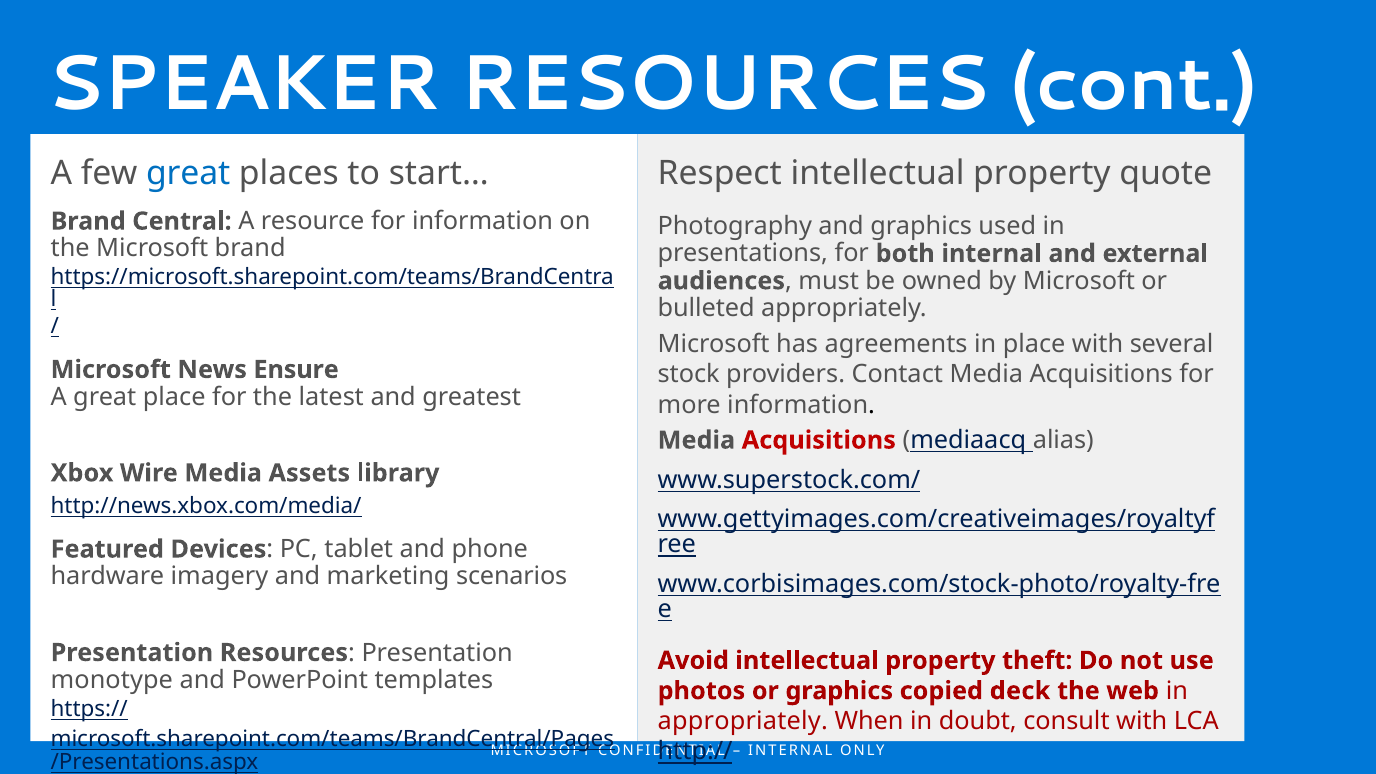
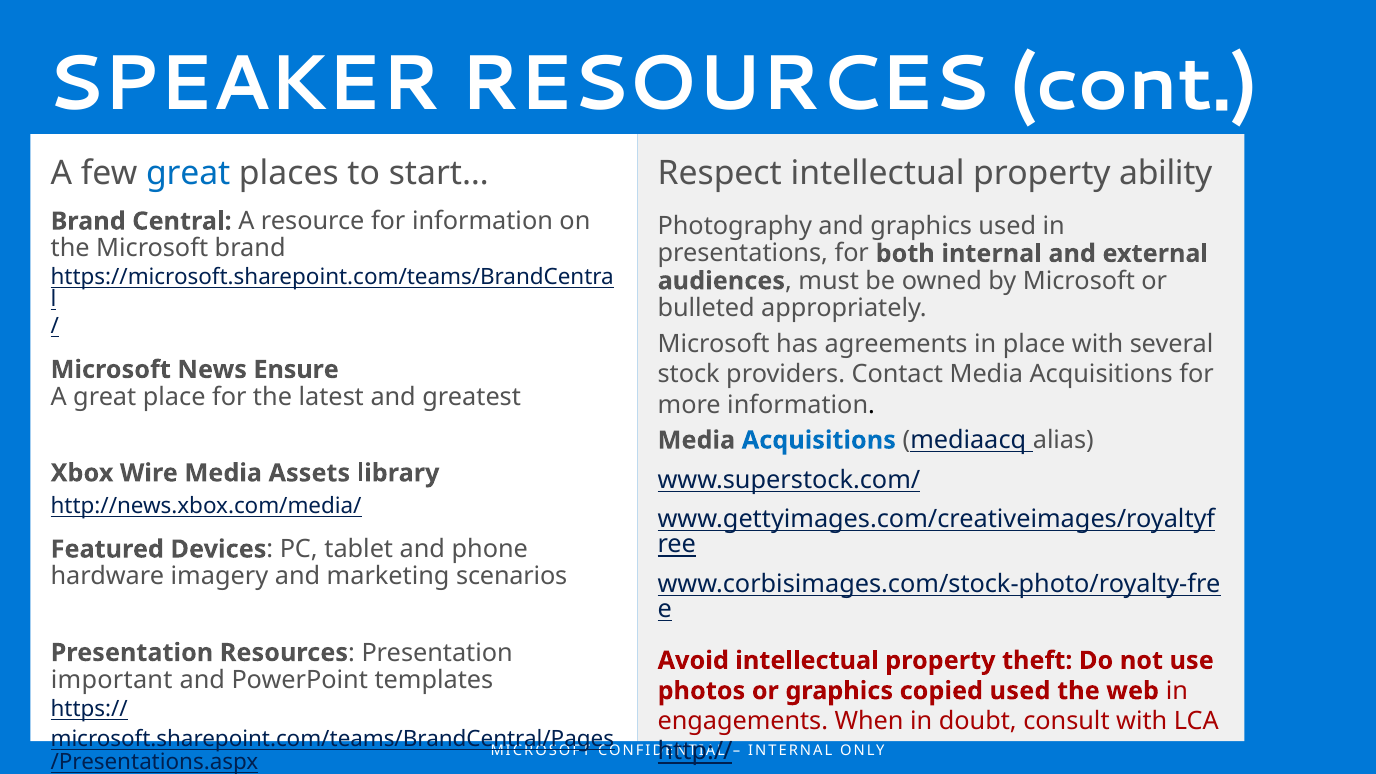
quote: quote -> ability (1166, 173)
Acquisitions colour: red -> blue (819, 440)
monotype: monotype -> important (112, 680)
copied deck: deck -> used (1020, 691)
appropriately: appropriately -> engagements (743, 721)
